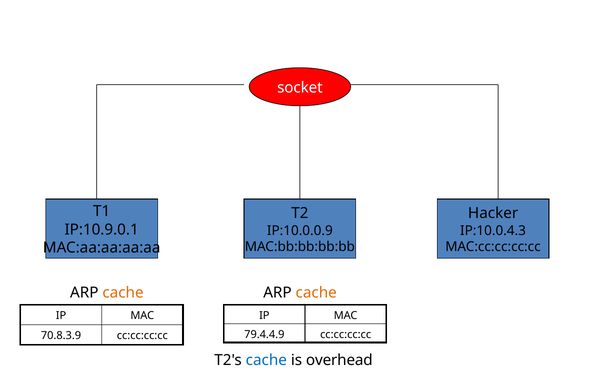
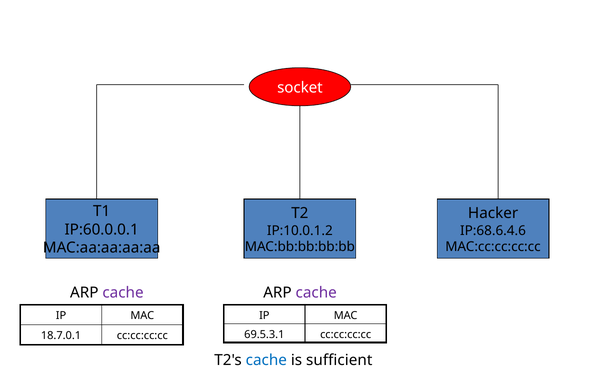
IP:10.9.0.1: IP:10.9.0.1 -> IP:60.0.0.1 (102, 230)
IP:10.0.0.9: IP:10.0.0.9 -> IP:10.0.1.2 (300, 231)
IP:10.0.4.3: IP:10.0.4.3 -> IP:68.6.4.6 (493, 231)
cache colour: orange -> purple (123, 293)
cache colour: orange -> purple (316, 293)
79.4.4.9: 79.4.4.9 -> 69.5.3.1 (264, 335)
70.8.3.9: 70.8.3.9 -> 18.7.0.1 (61, 336)
overhead: overhead -> sufficient (339, 361)
